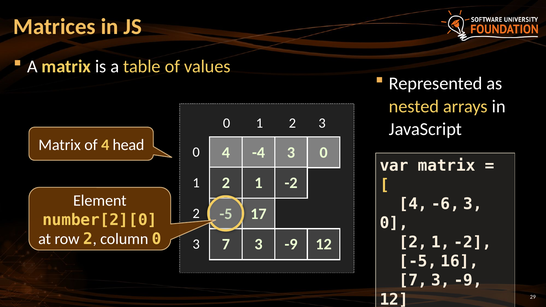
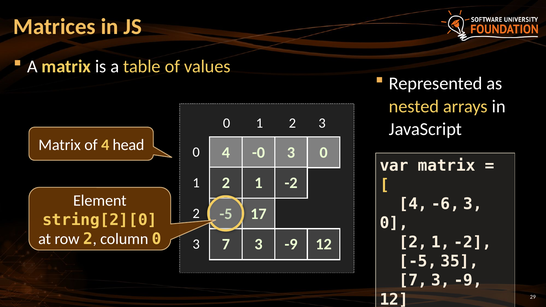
-4: -4 -> -0 (258, 153)
number[2][0: number[2][0 -> string[2][0 (100, 220)
16: 16 -> 35 (460, 261)
